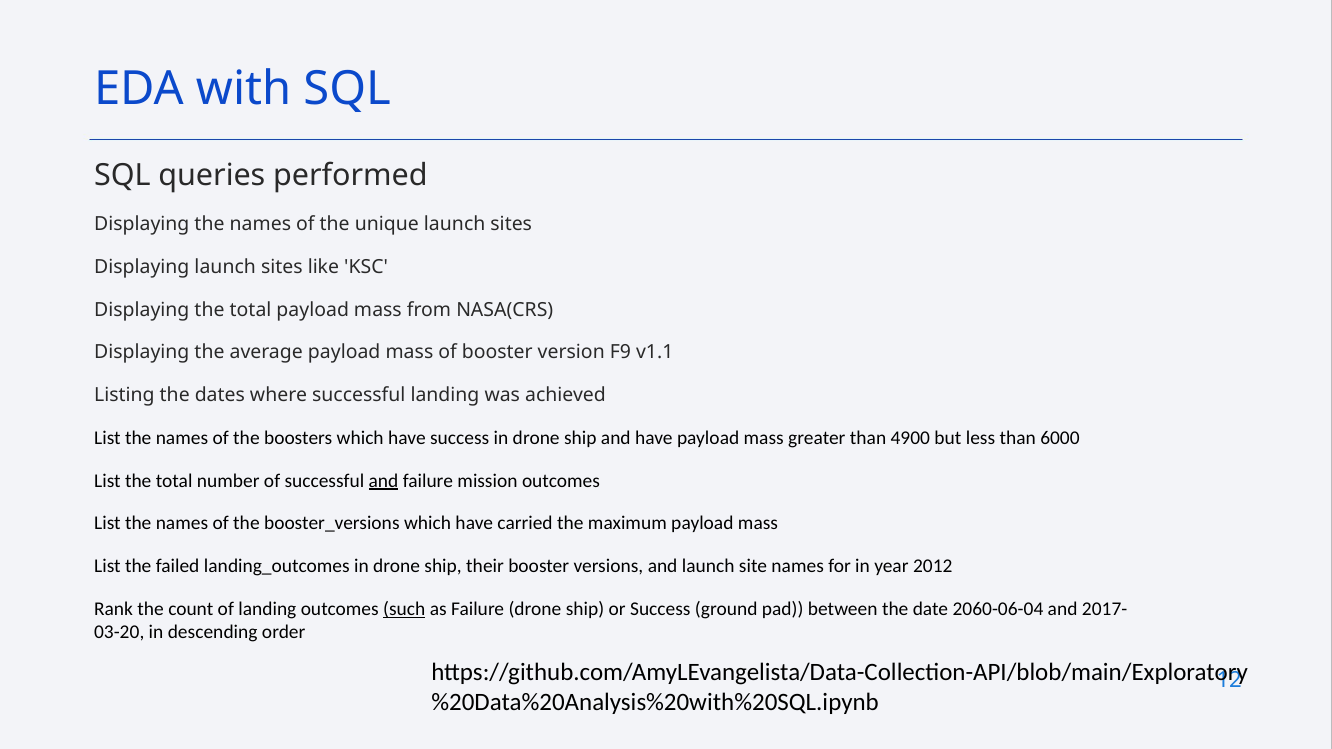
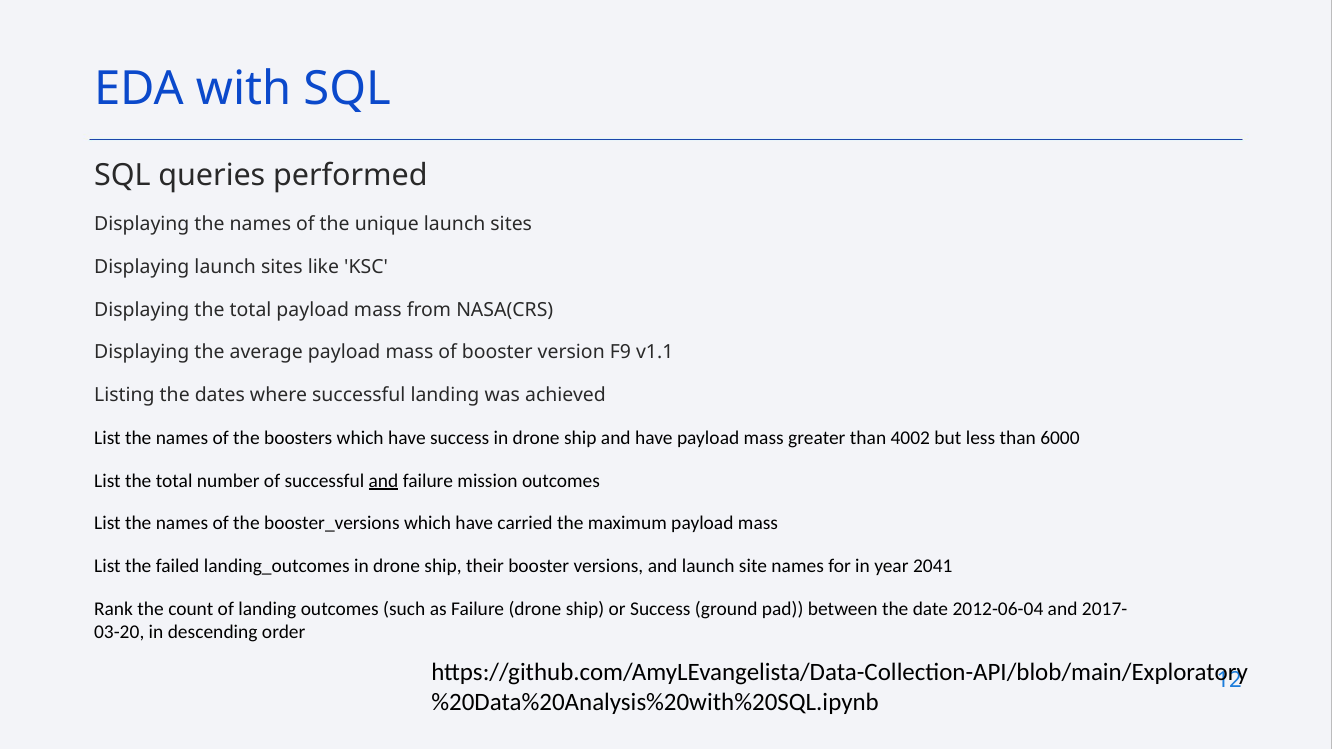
4900: 4900 -> 4002 (910, 438)
2012: 2012 -> 2041 (933, 566)
such underline: present -> none (404, 609)
2060-06-04: 2060-06-04 -> 2012-06-04 (998, 609)
